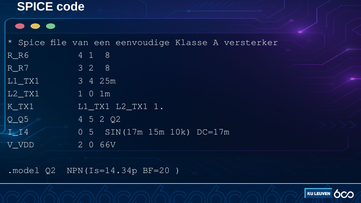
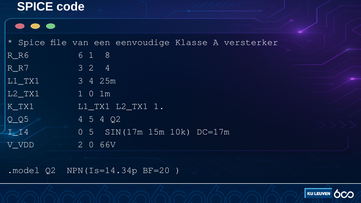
R_R6 4: 4 -> 6 (80, 55)
2 8: 8 -> 4 (107, 68)
5 2: 2 -> 4 (102, 119)
